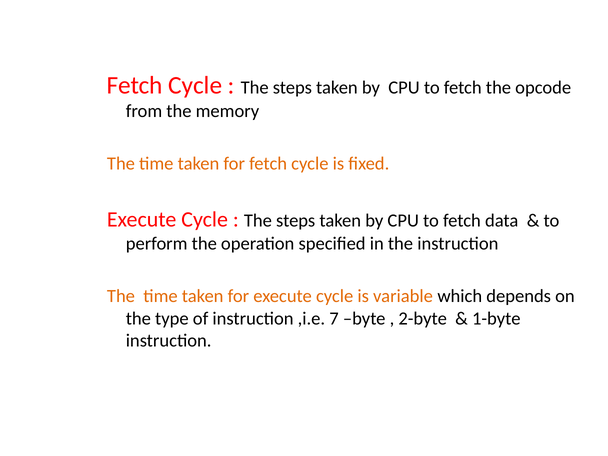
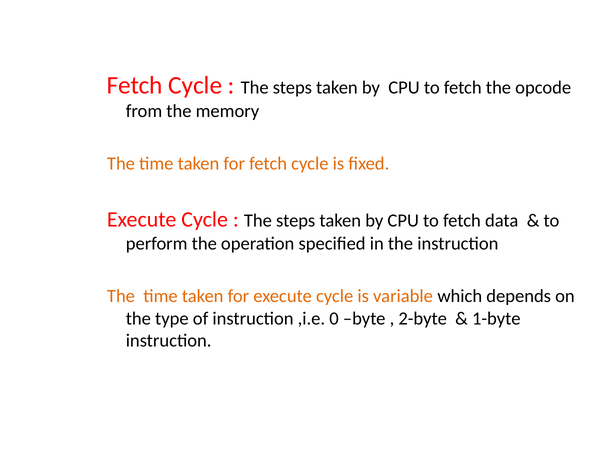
7: 7 -> 0 (334, 318)
